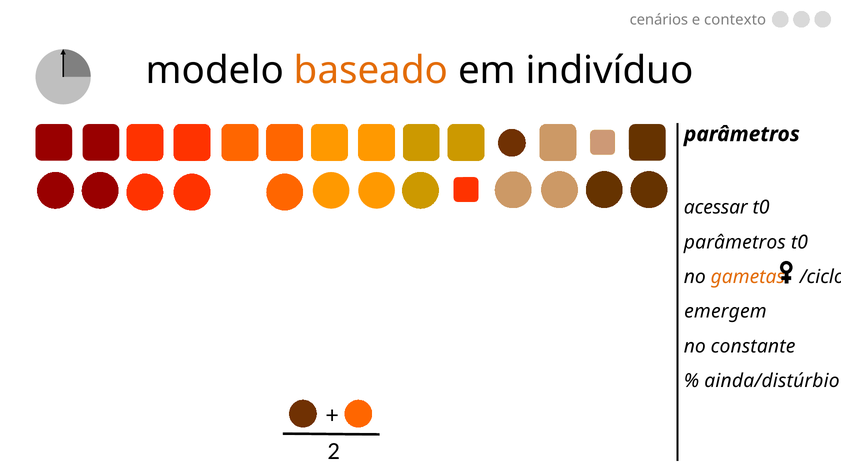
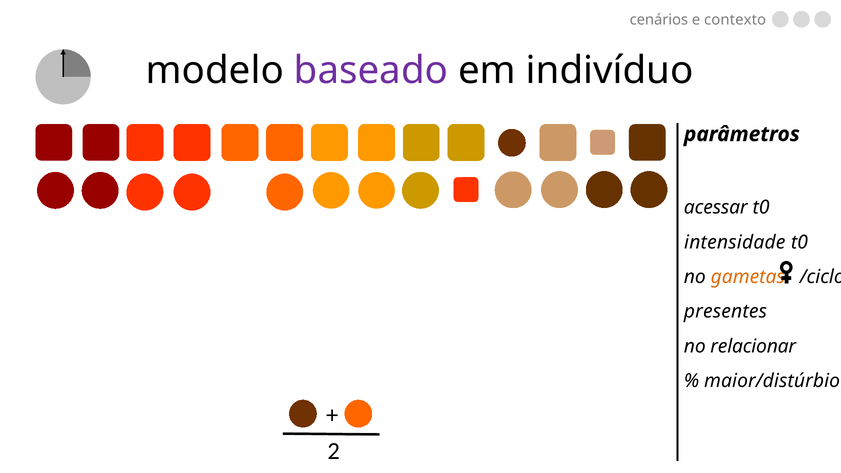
baseado colour: orange -> purple (371, 71)
parâmetros: parâmetros -> intensidade (735, 242)
emergem: emergem -> presentes (725, 312)
constante: constante -> relacionar (753, 346)
ainda/distúrbio: ainda/distúrbio -> maior/distúrbio (772, 381)
